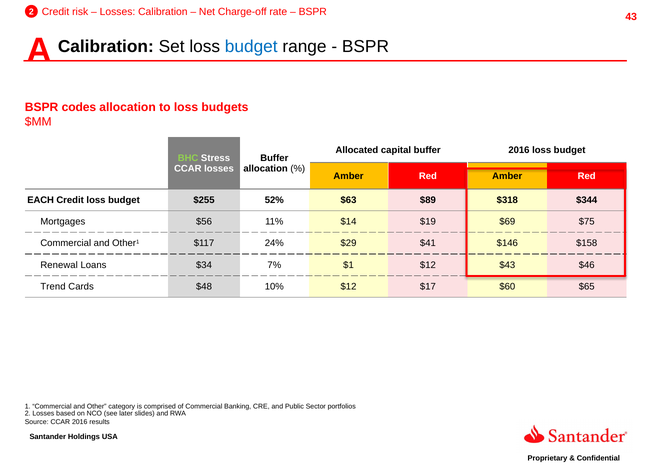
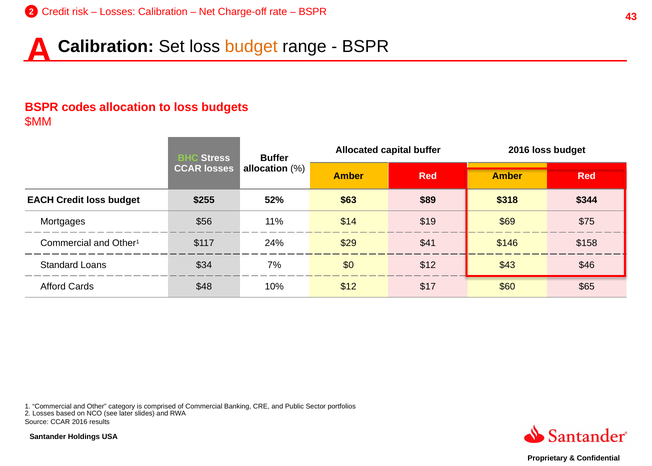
budget colour: blue -> orange (251, 47)
Renewal: Renewal -> Standard (59, 265)
$1: $1 -> $0 (349, 265)
Trend: Trend -> Afford (53, 286)
